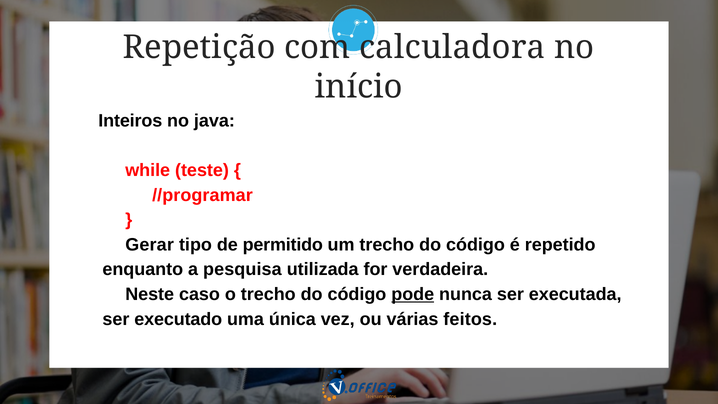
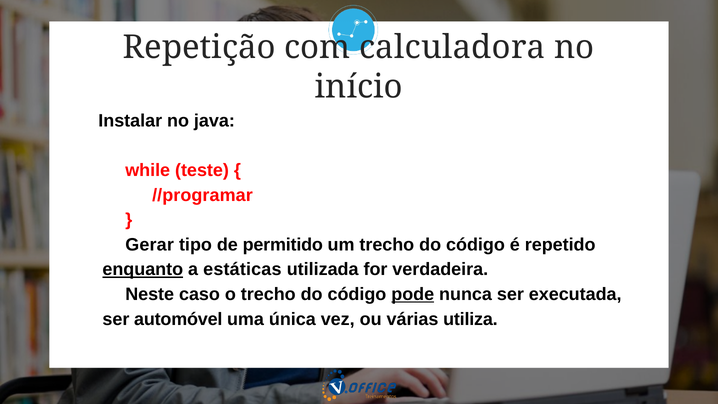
Inteiros: Inteiros -> Instalar (130, 121)
enquanto underline: none -> present (143, 269)
pesquisa: pesquisa -> estáticas (242, 269)
executado: executado -> automóvel (178, 319)
feitos: feitos -> utiliza (470, 319)
